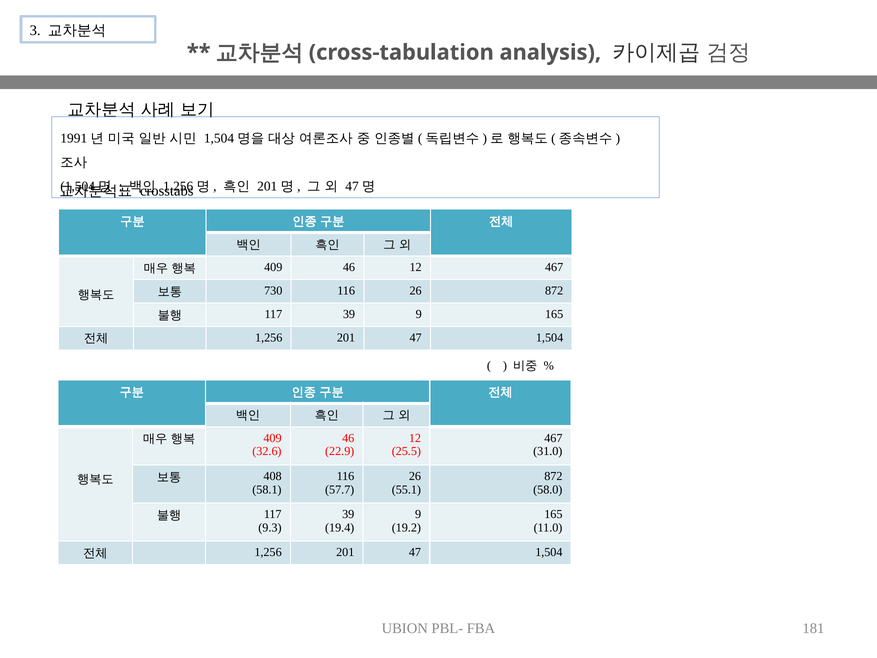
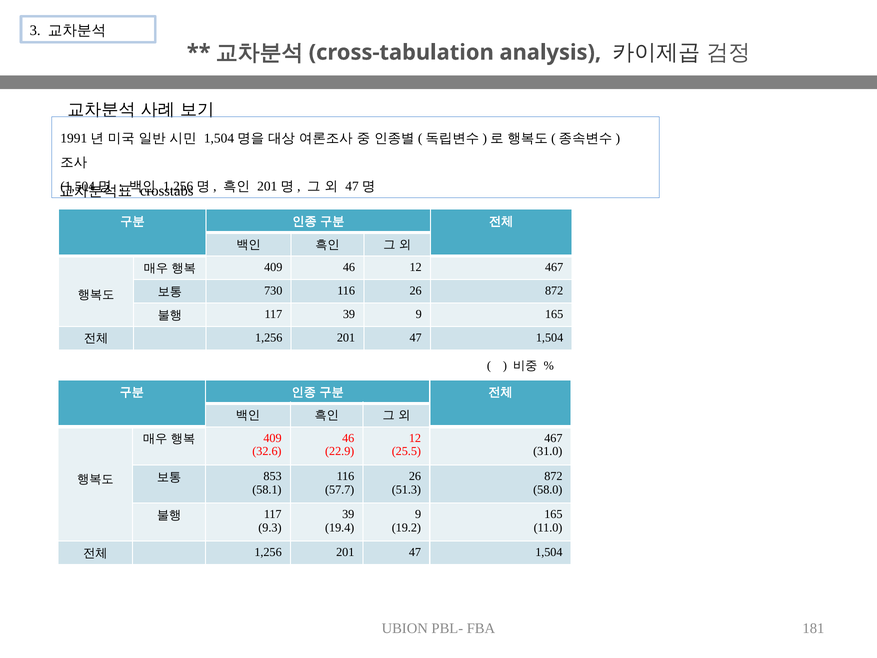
408: 408 -> 853 (273, 476)
55.1: 55.1 -> 51.3 (406, 489)
